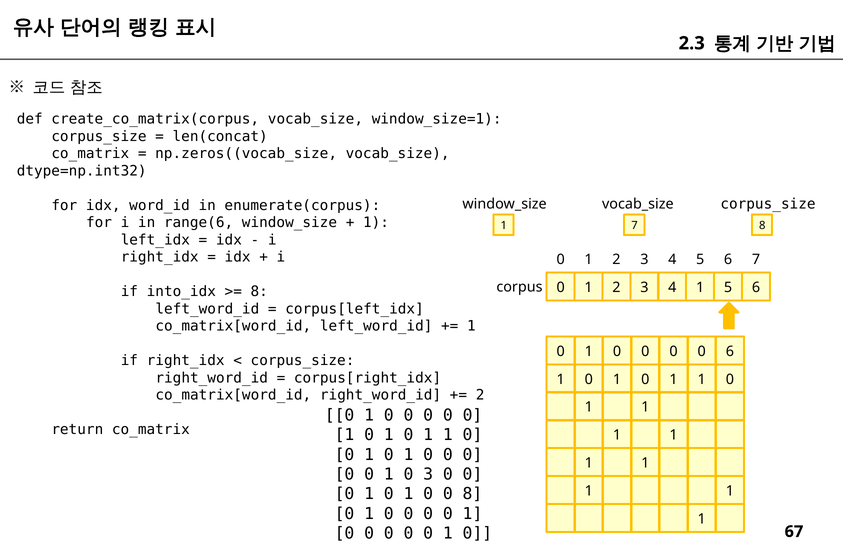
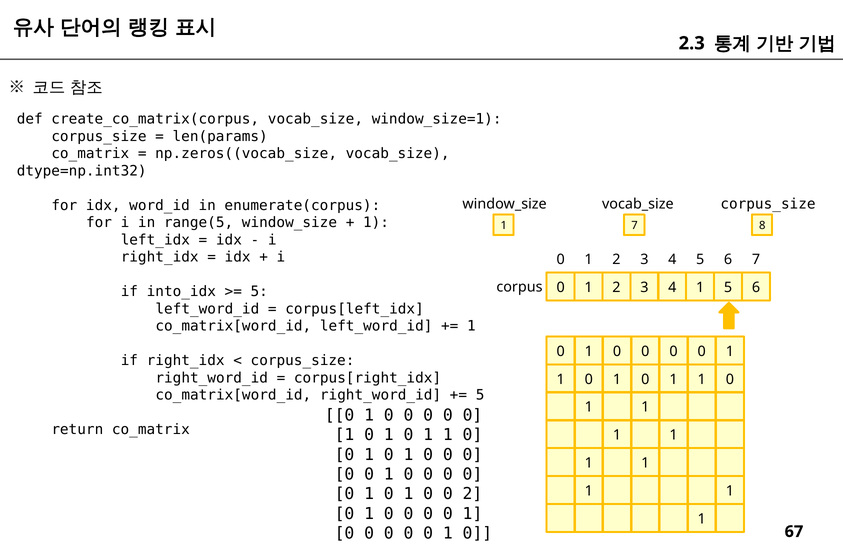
len(concat: len(concat -> len(params (220, 136)
range(6: range(6 -> range(5 (199, 222)
8: 8 -> 5 (259, 291)
6: 6 -> 1 (730, 351)
2: 2 -> 5 (480, 395)
3: 3 -> 0 (428, 474)
0 8: 8 -> 2 (472, 494)
